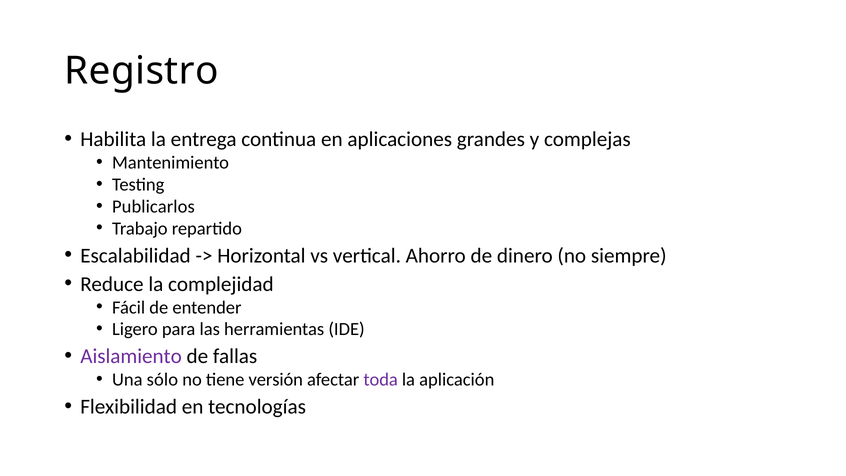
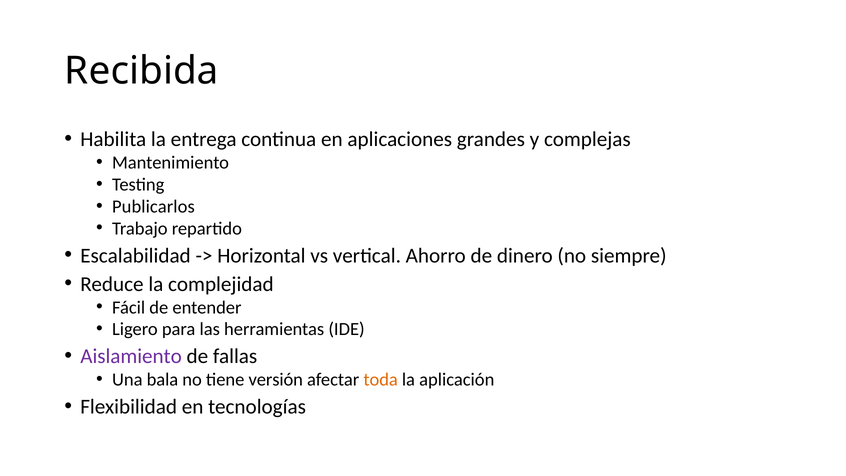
Registro: Registro -> Recibida (142, 71)
sólo: sólo -> bala (162, 380)
toda colour: purple -> orange (381, 380)
